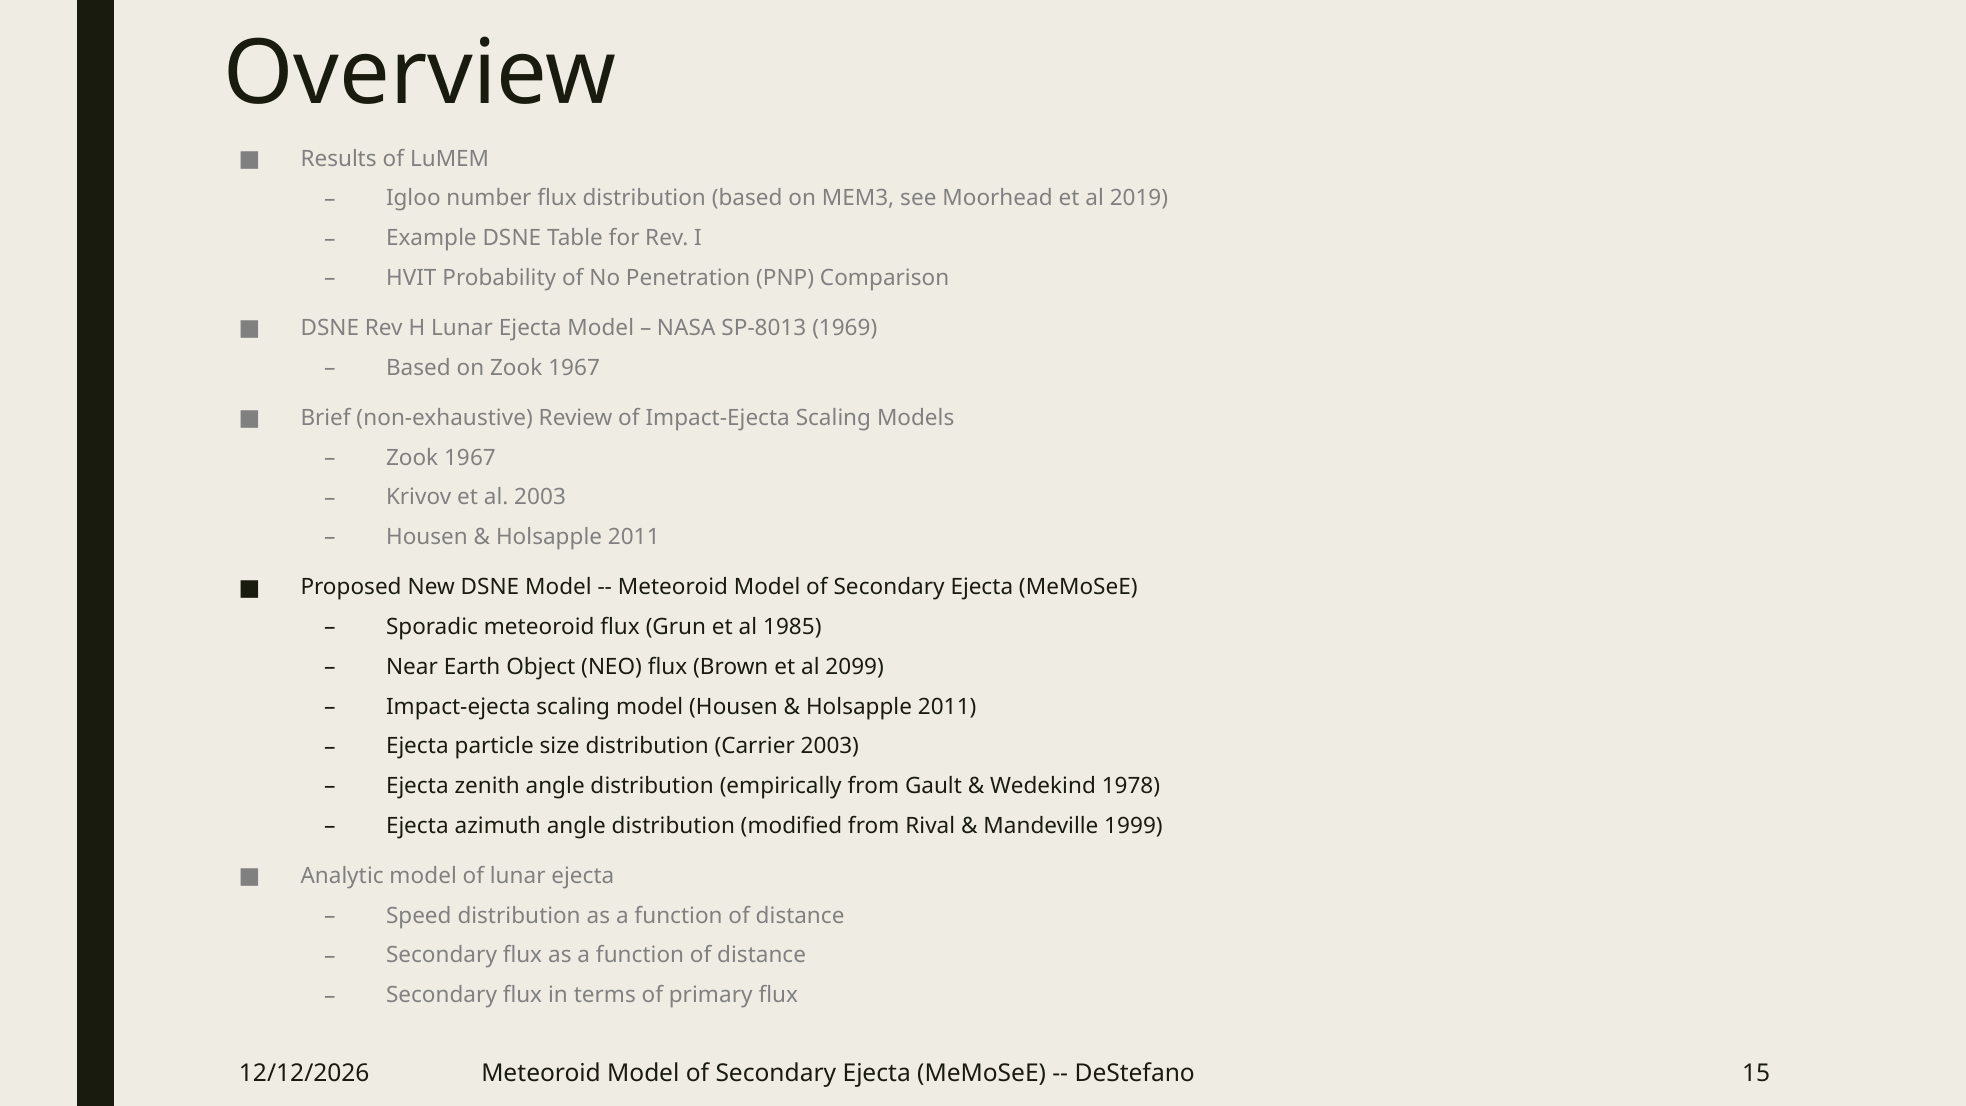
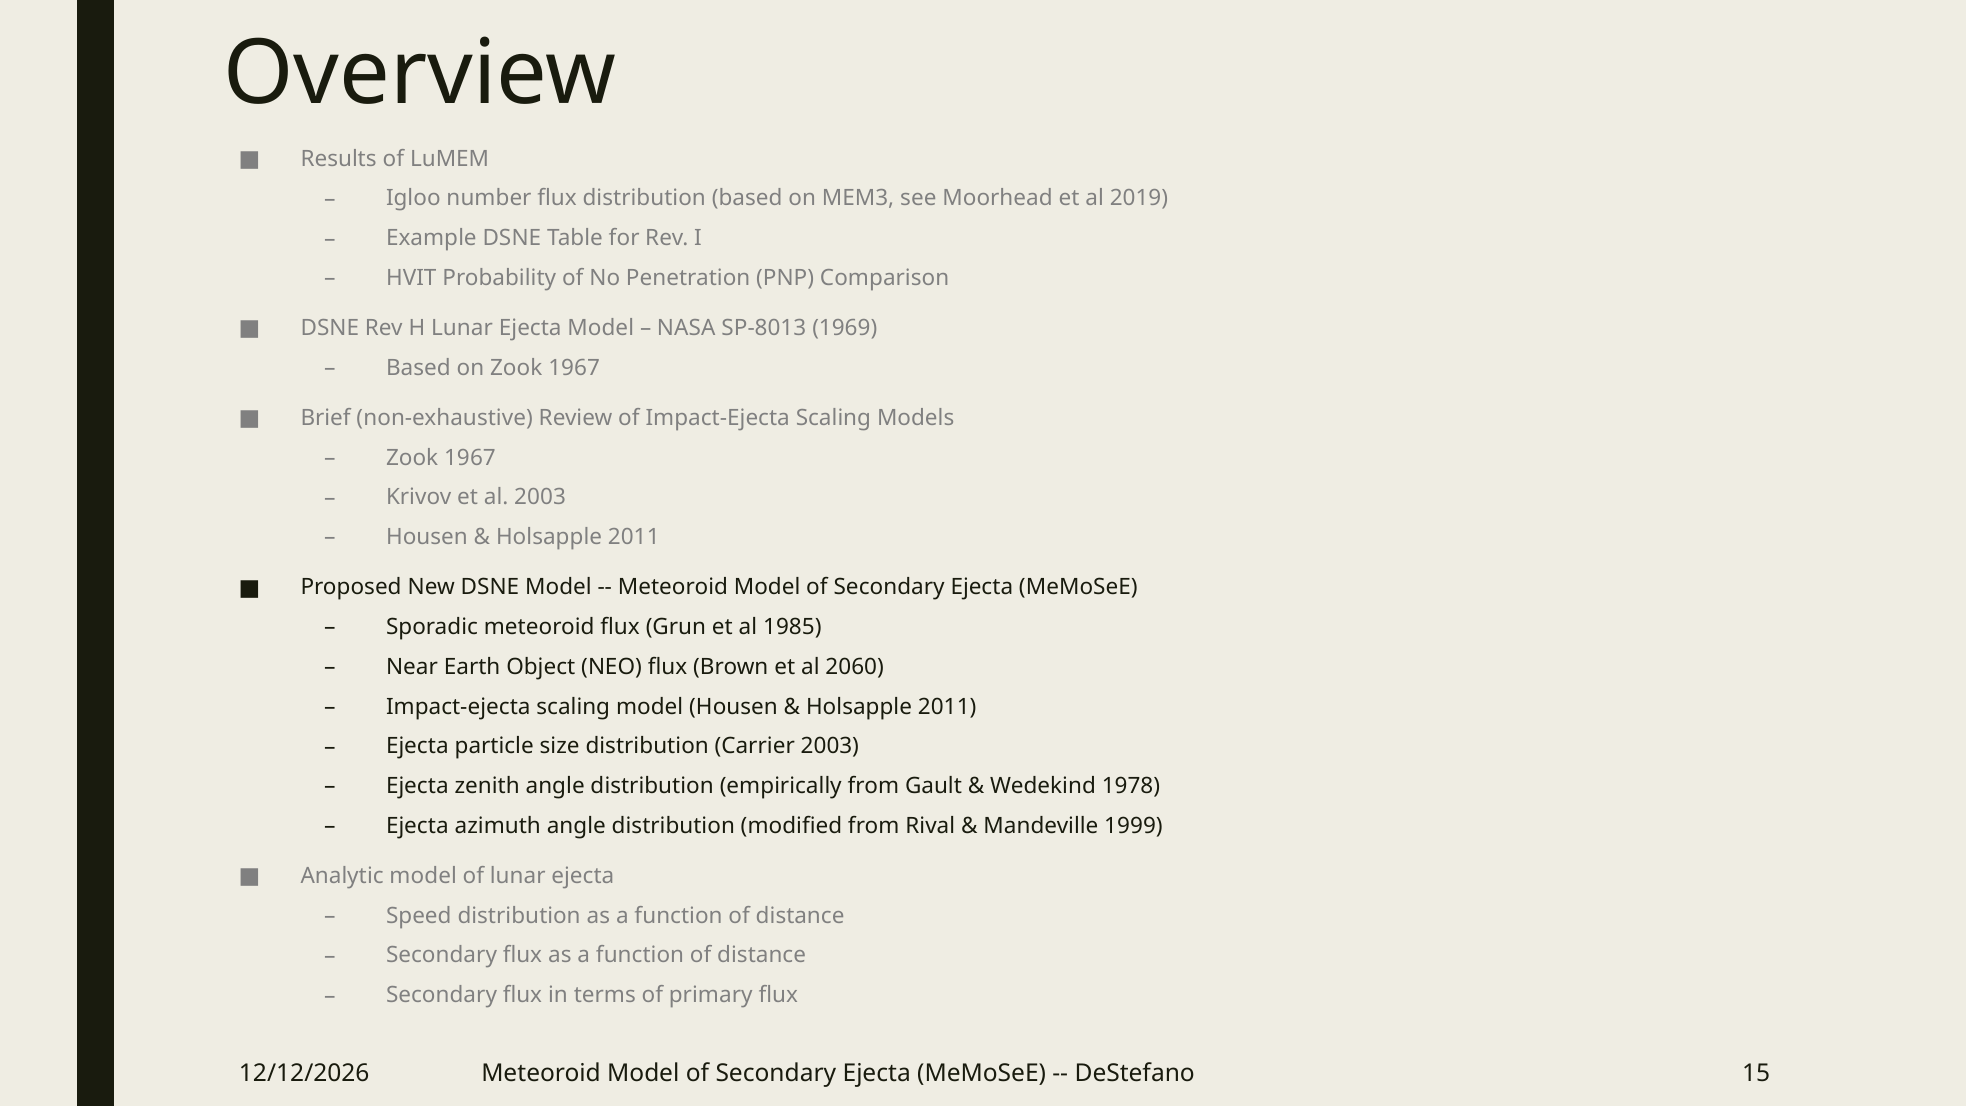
2099: 2099 -> 2060 (855, 667)
